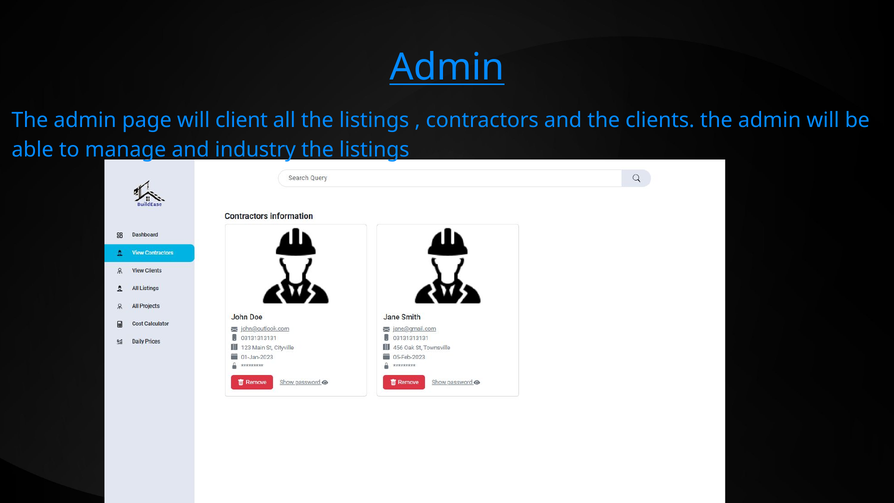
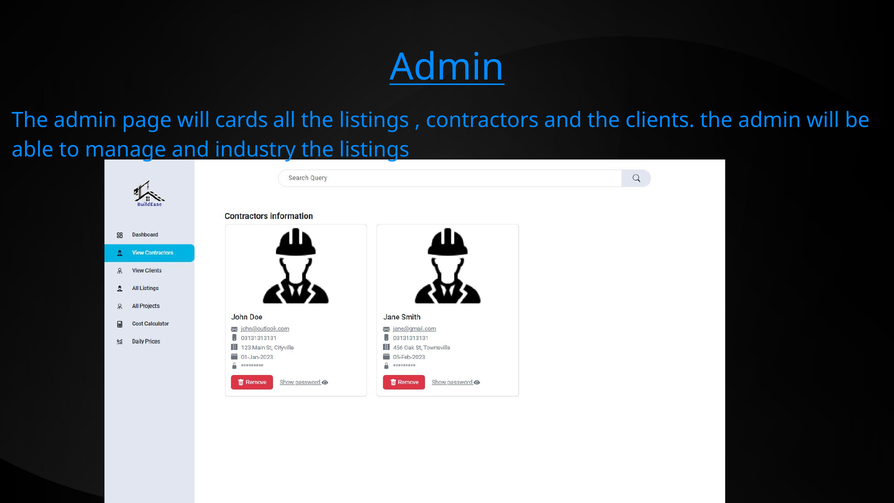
client: client -> cards (242, 120)
